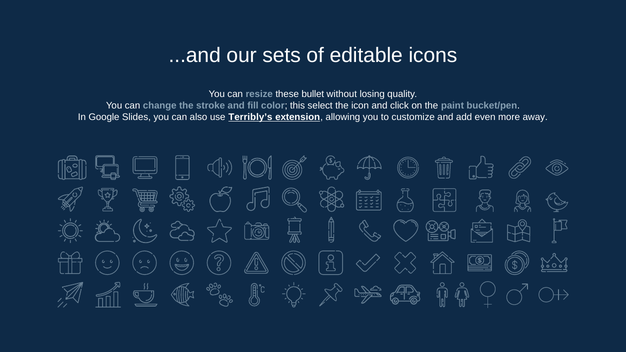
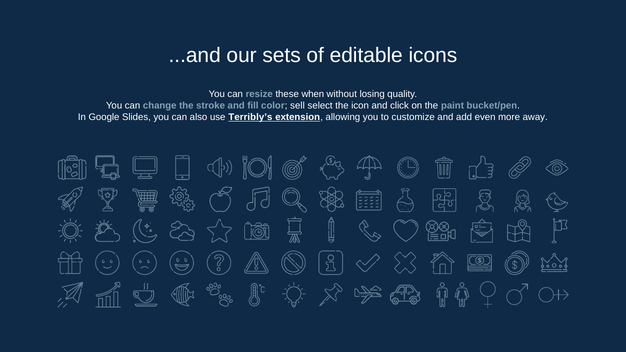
bullet: bullet -> when (313, 94)
this: this -> sell (297, 105)
